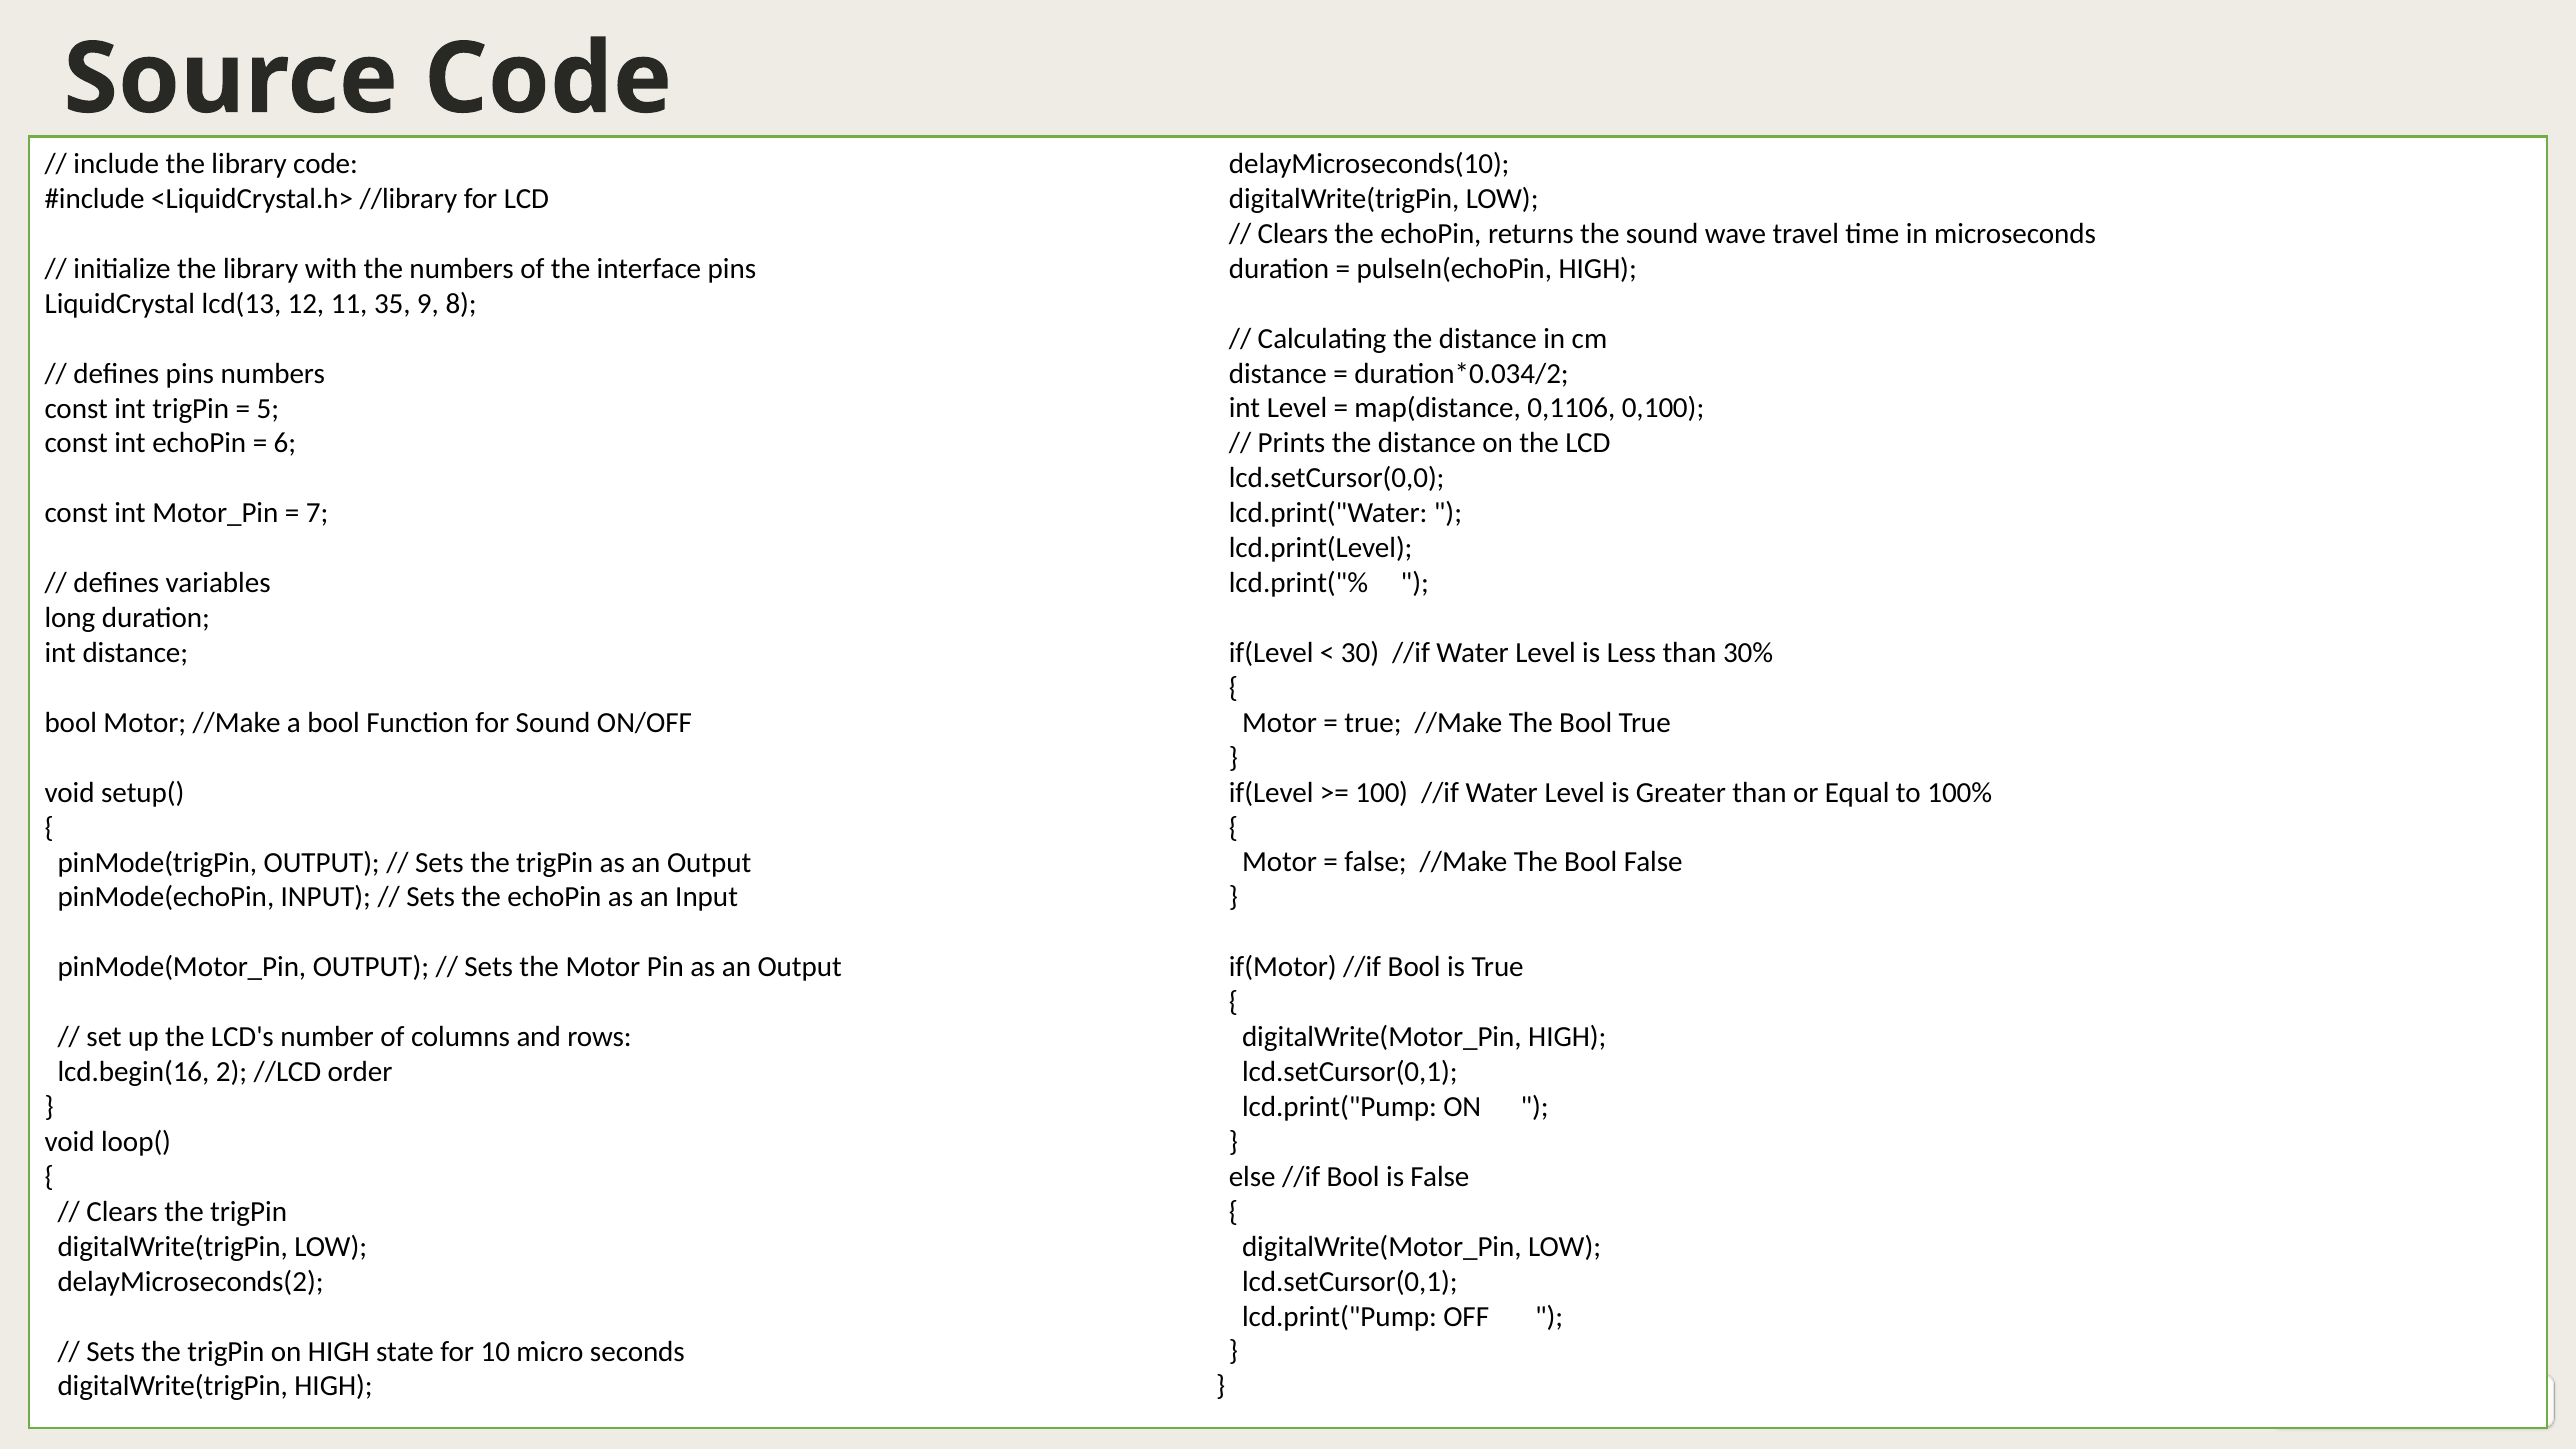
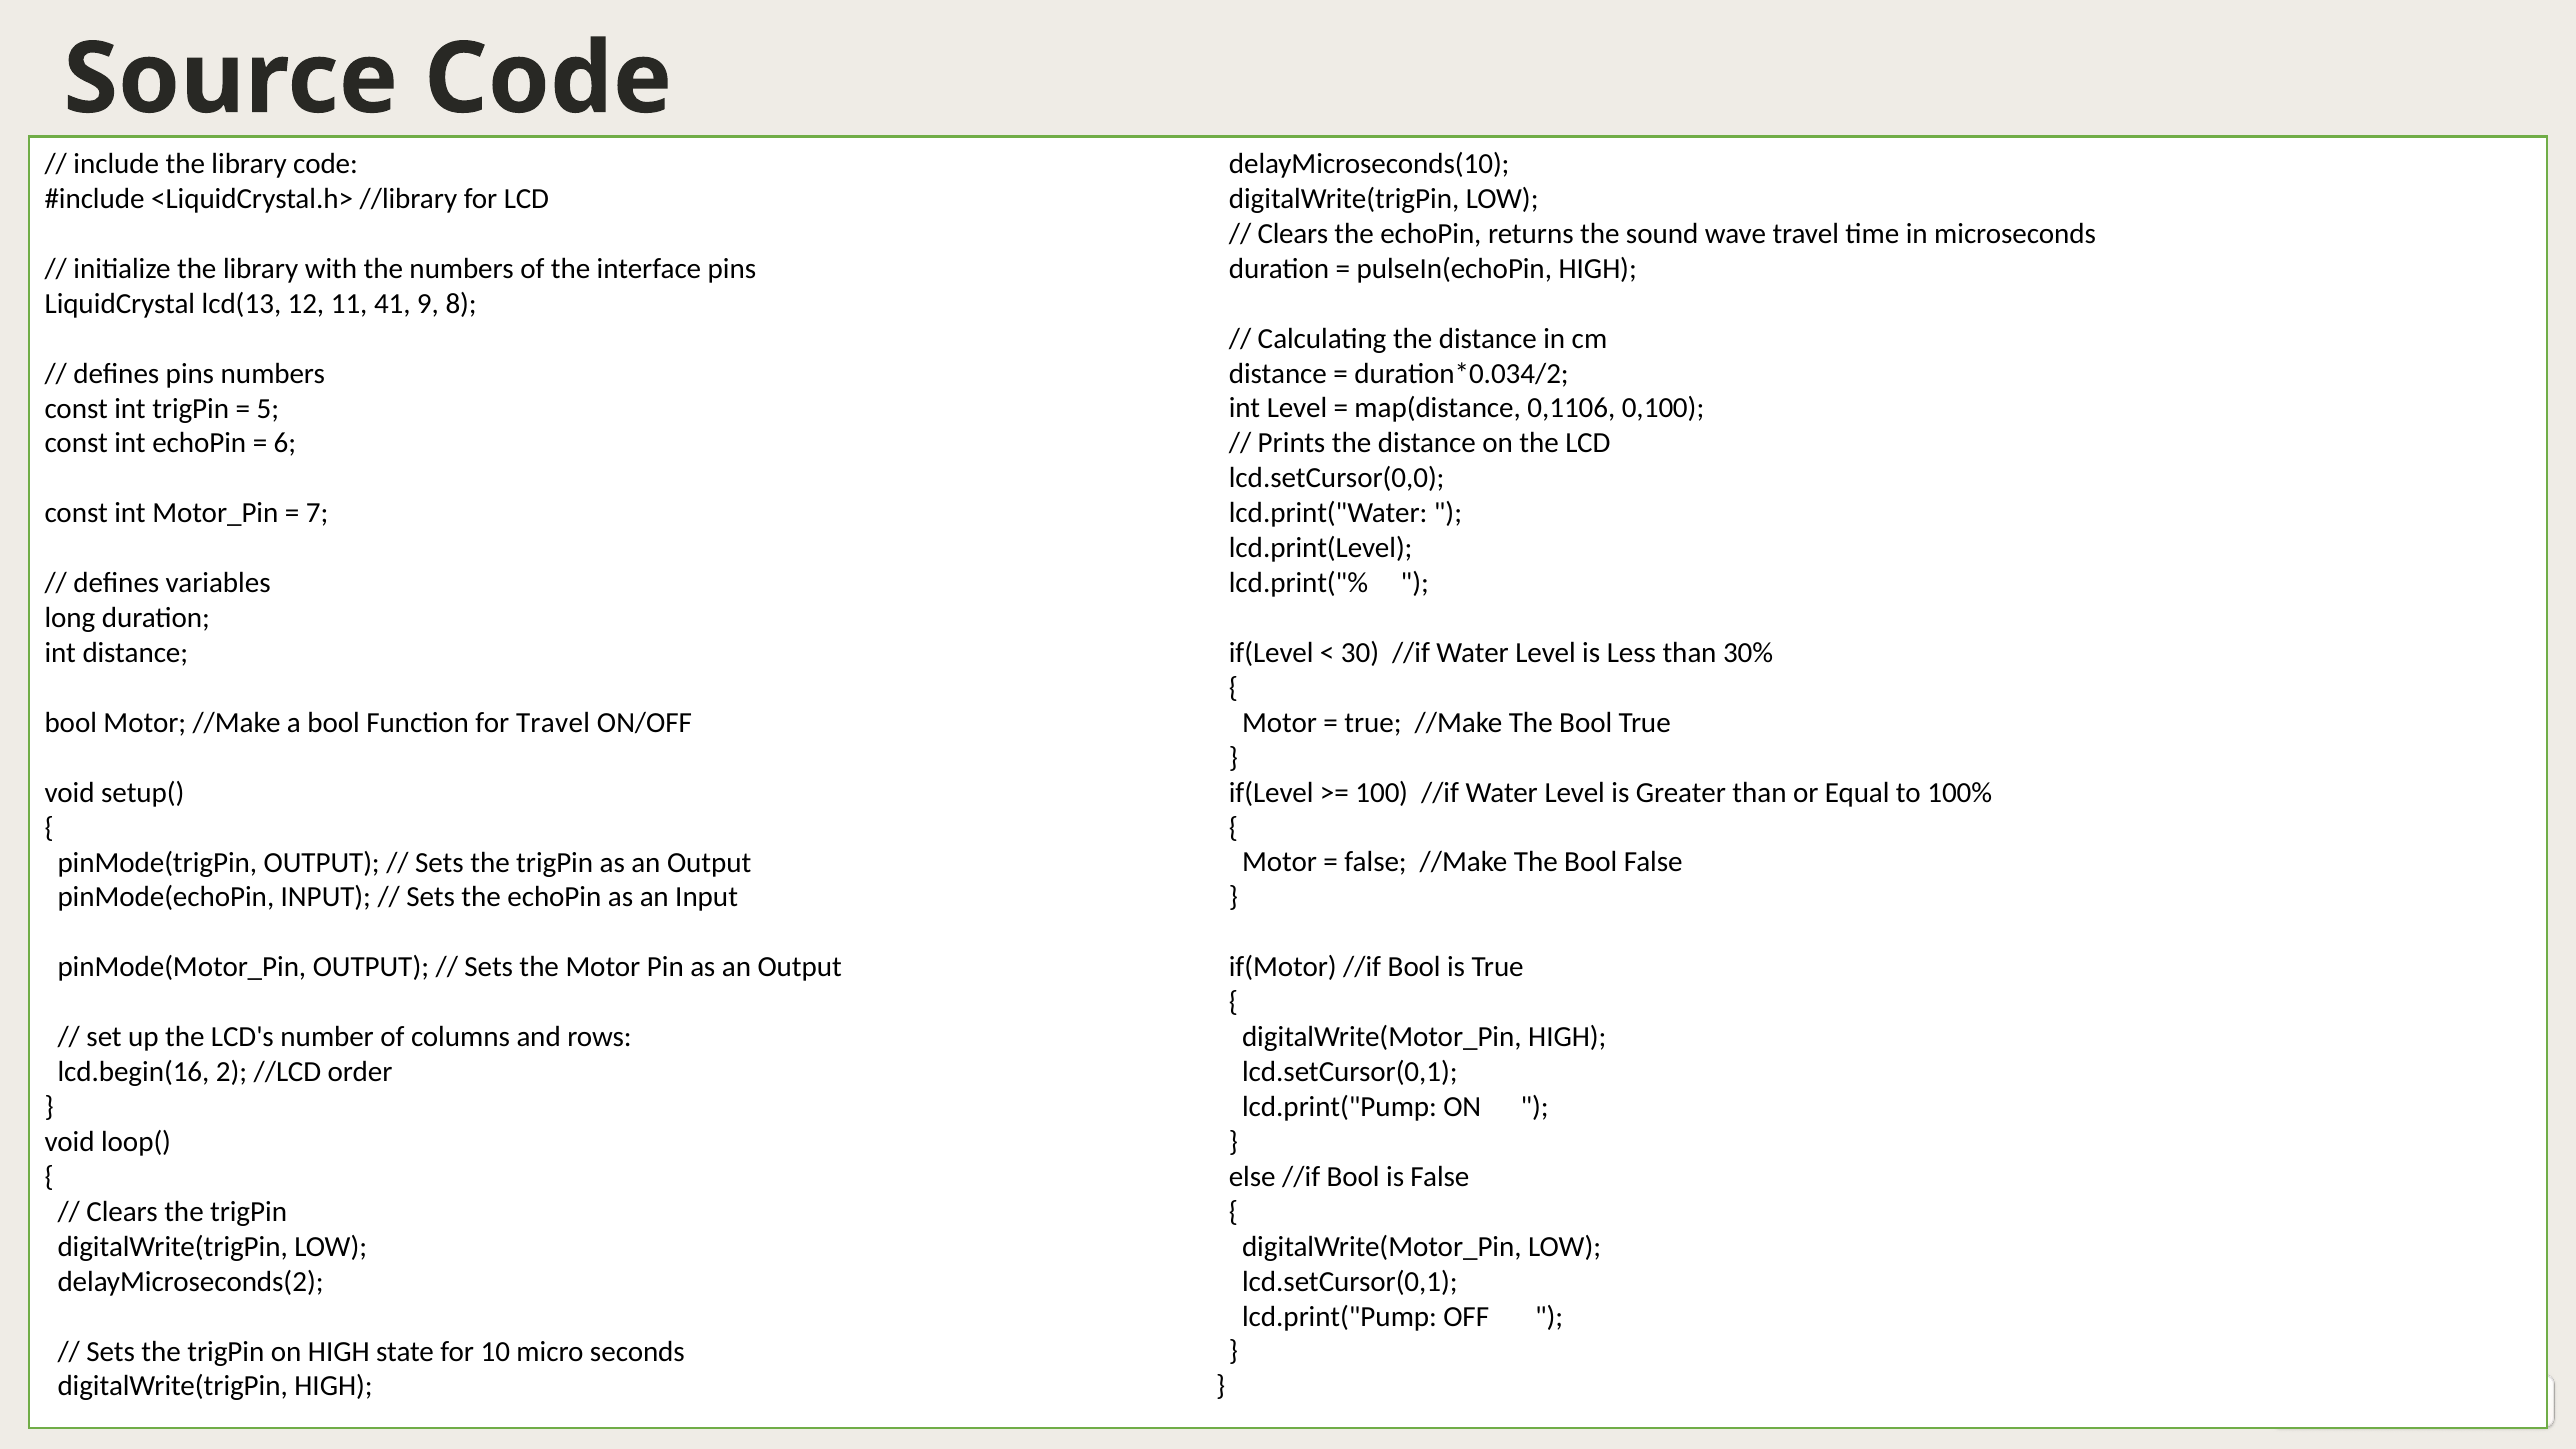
35: 35 -> 41 (392, 304)
for Sound: Sound -> Travel (553, 723)
